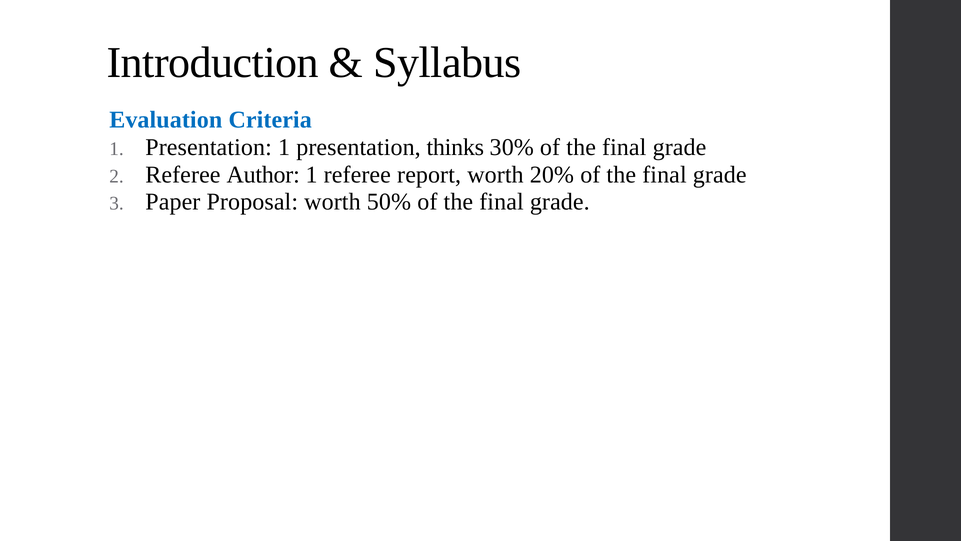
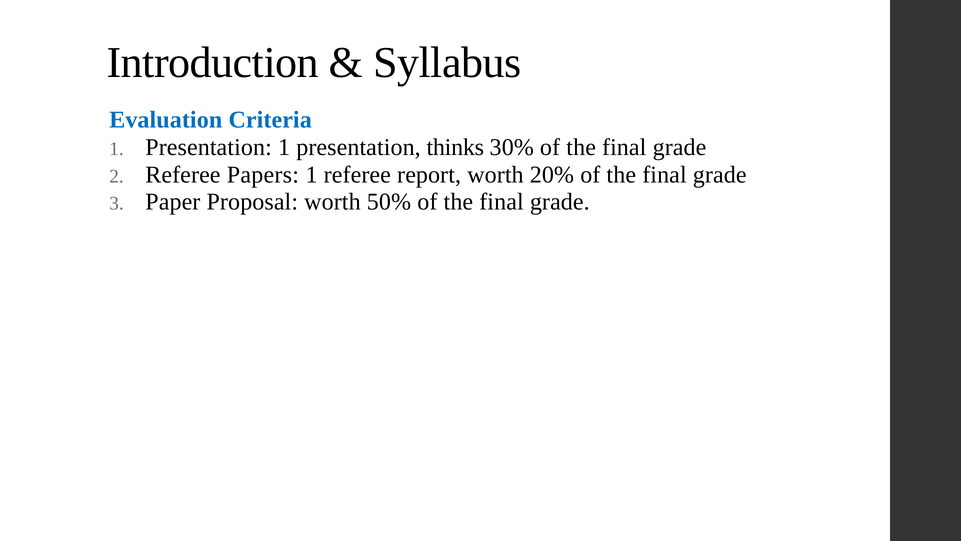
Author: Author -> Papers (263, 174)
